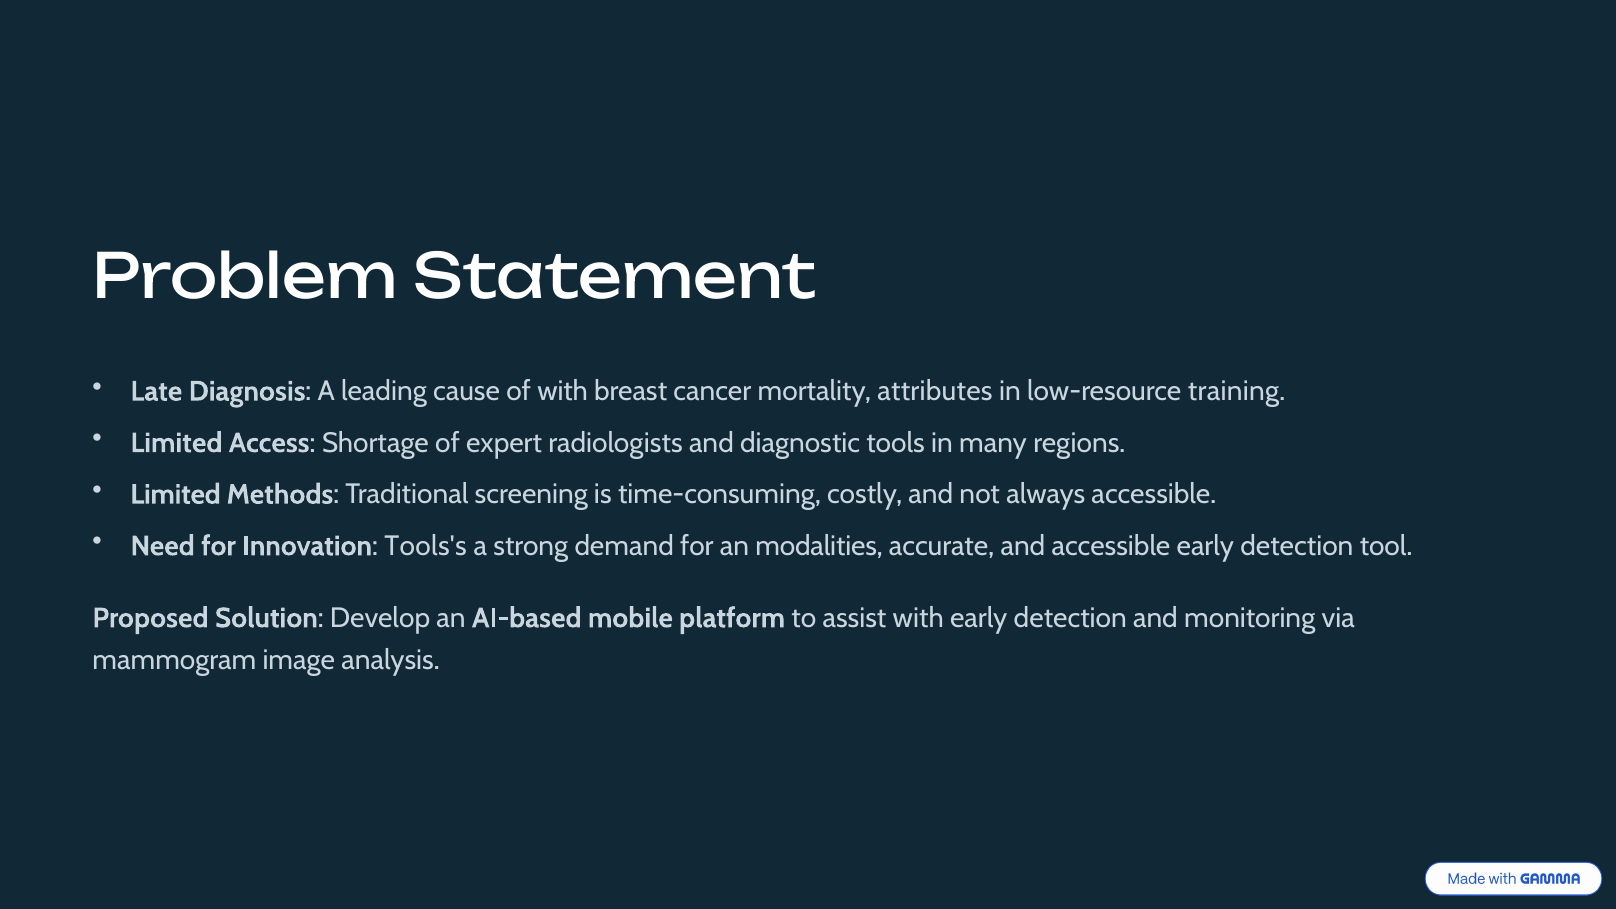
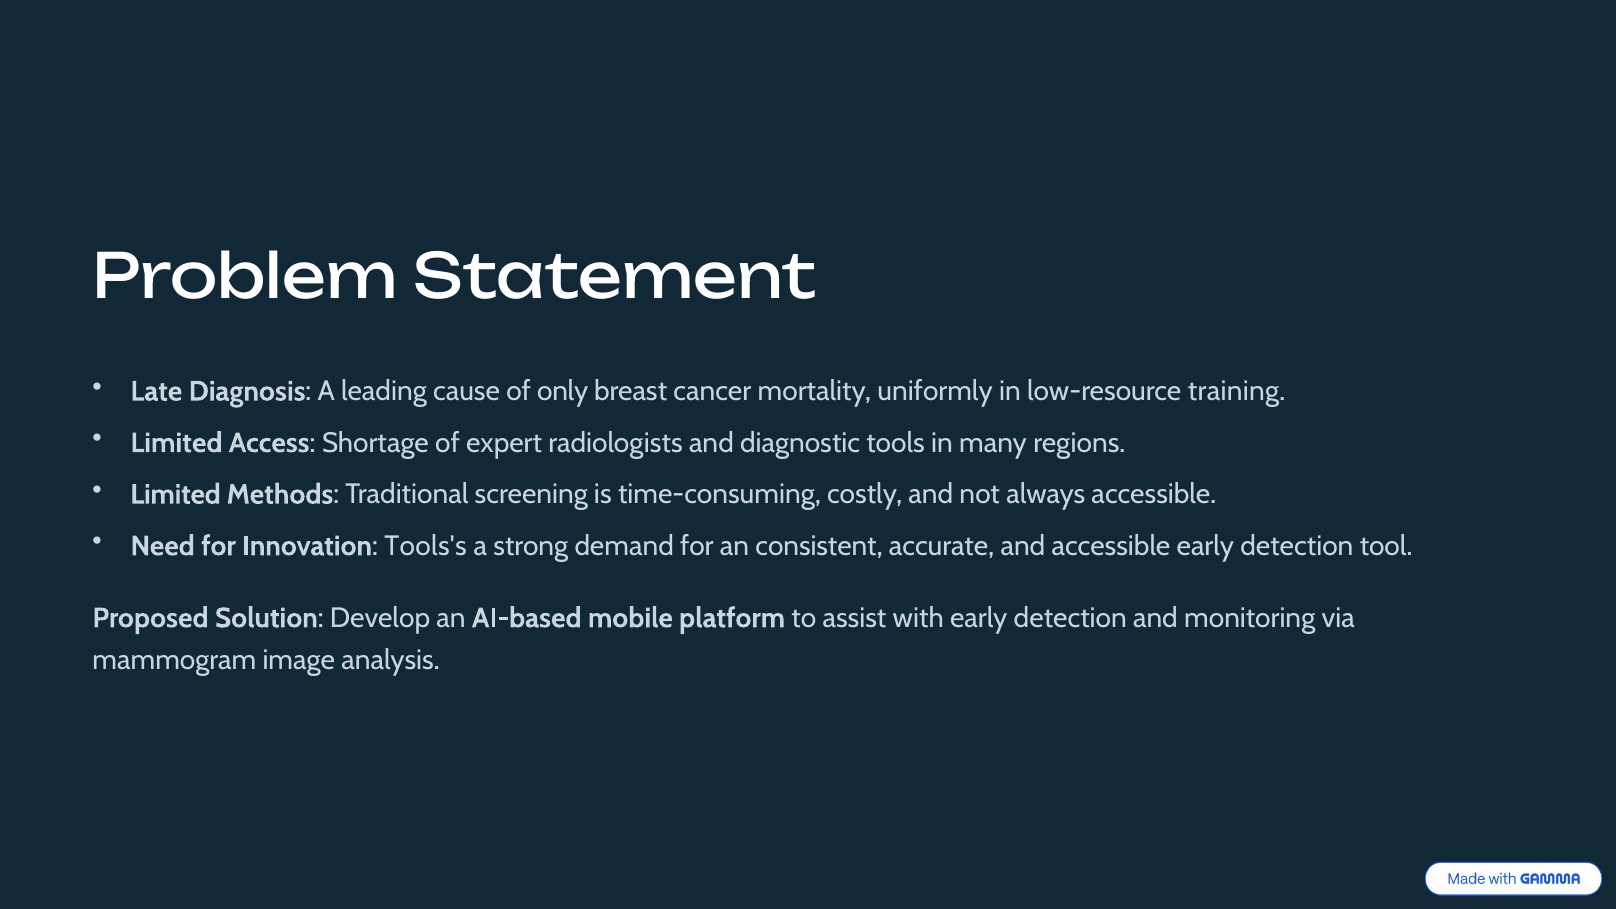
of with: with -> only (563, 391)
attributes: attributes -> uniformly (935, 391)
modalities: modalities -> consistent (819, 546)
